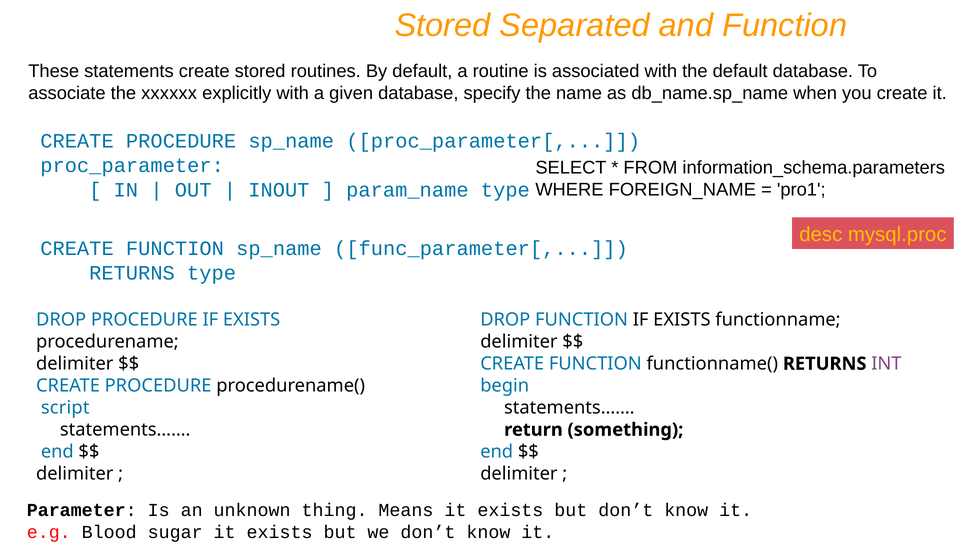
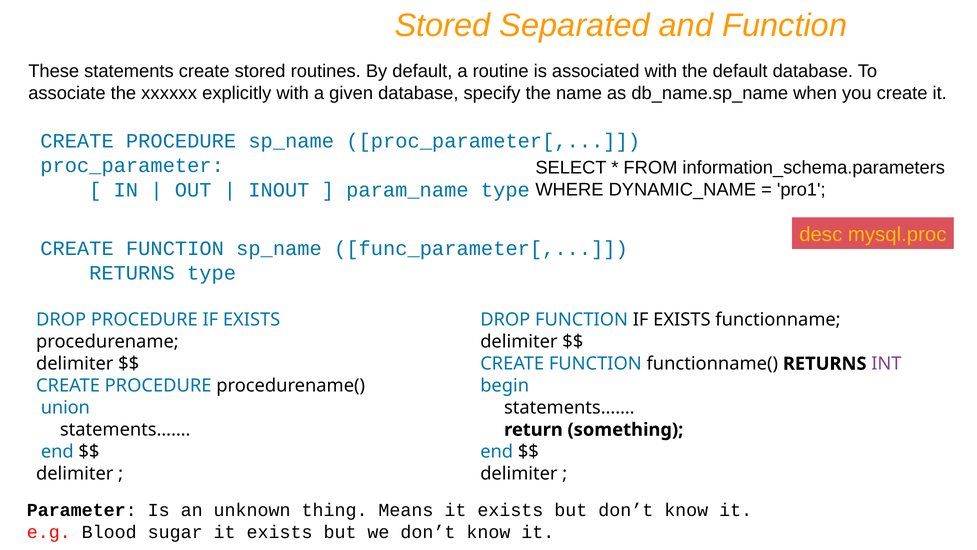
FOREIGN_NAME: FOREIGN_NAME -> DYNAMIC_NAME (682, 189)
script: script -> union (65, 407)
